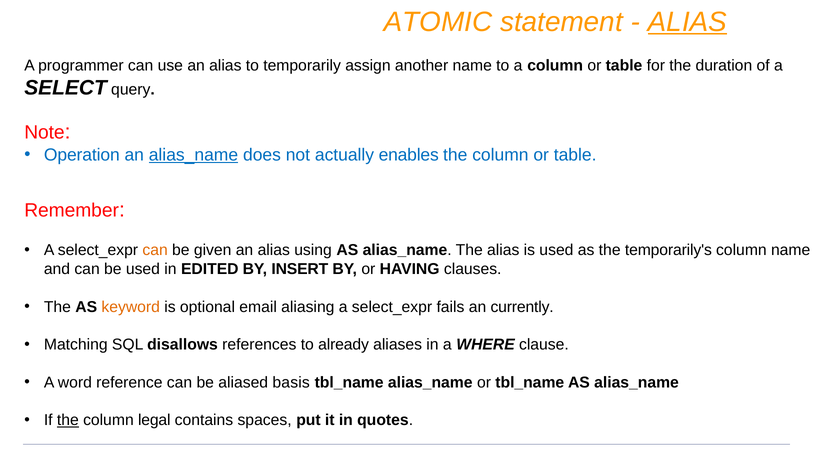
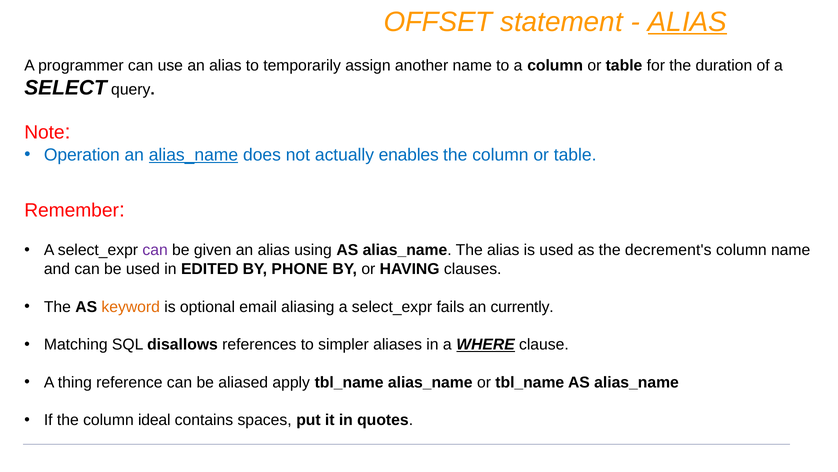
ATOMIC: ATOMIC -> OFFSET (438, 22)
can colour: orange -> purple (155, 250)
temporarily's: temporarily's -> decrement's (668, 250)
INSERT: INSERT -> PHONE (300, 269)
already: already -> simpler (343, 344)
WHERE underline: none -> present (486, 344)
word: word -> thing (75, 382)
basis: basis -> apply (291, 382)
the underline: present -> none (68, 420)
legal: legal -> ideal (154, 420)
